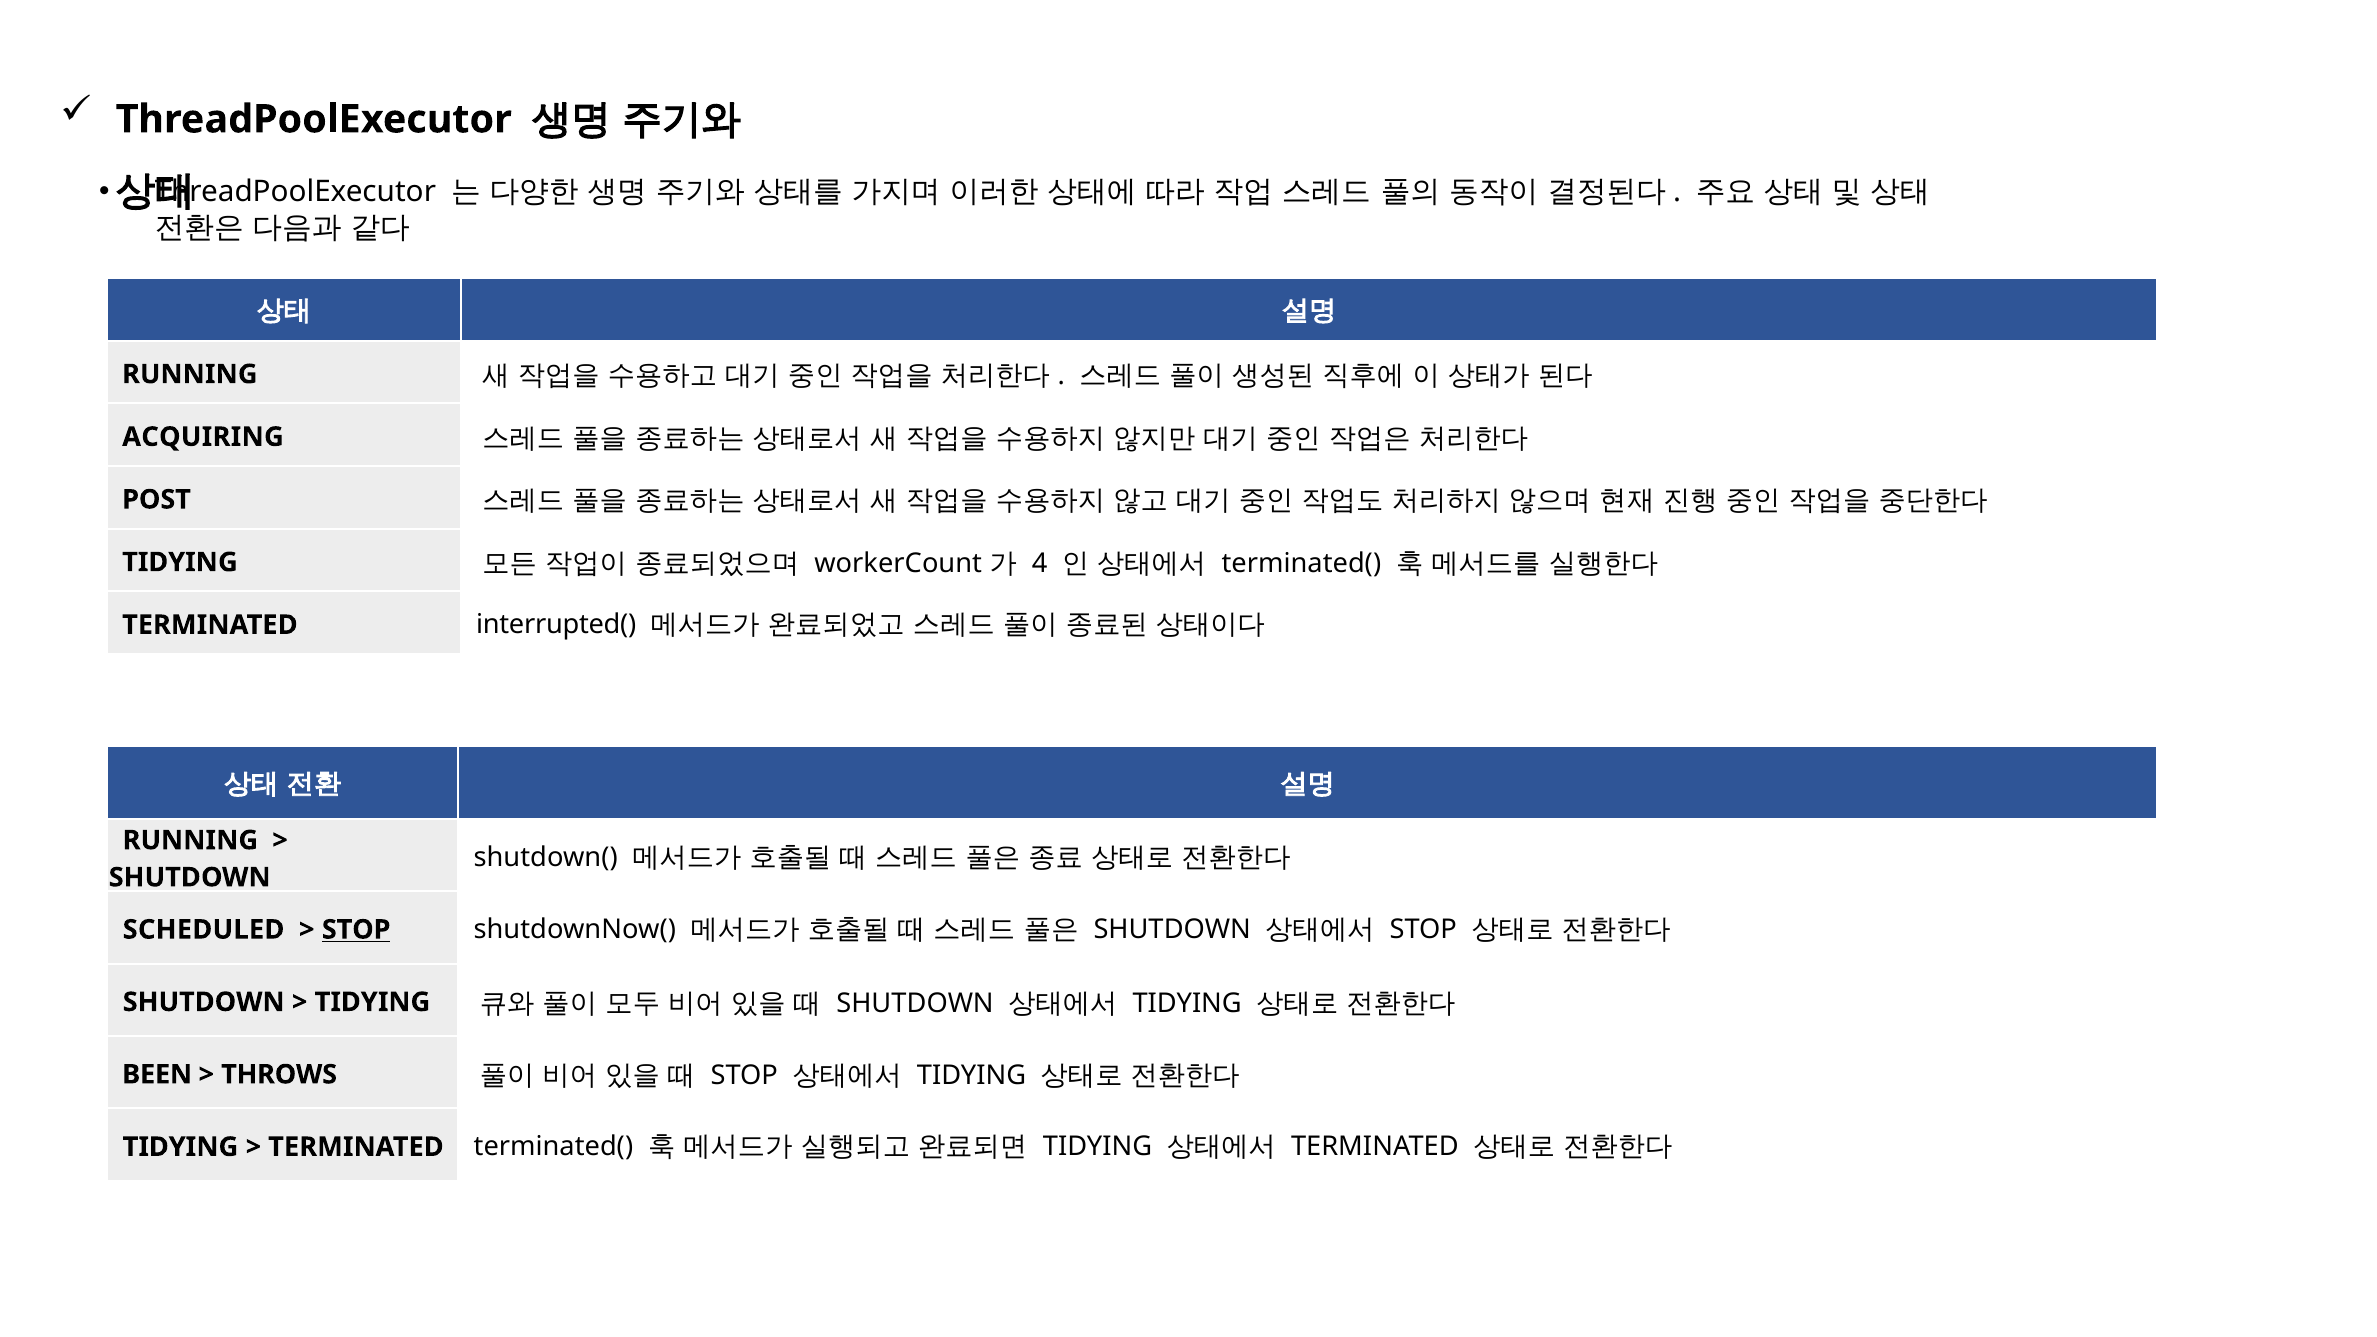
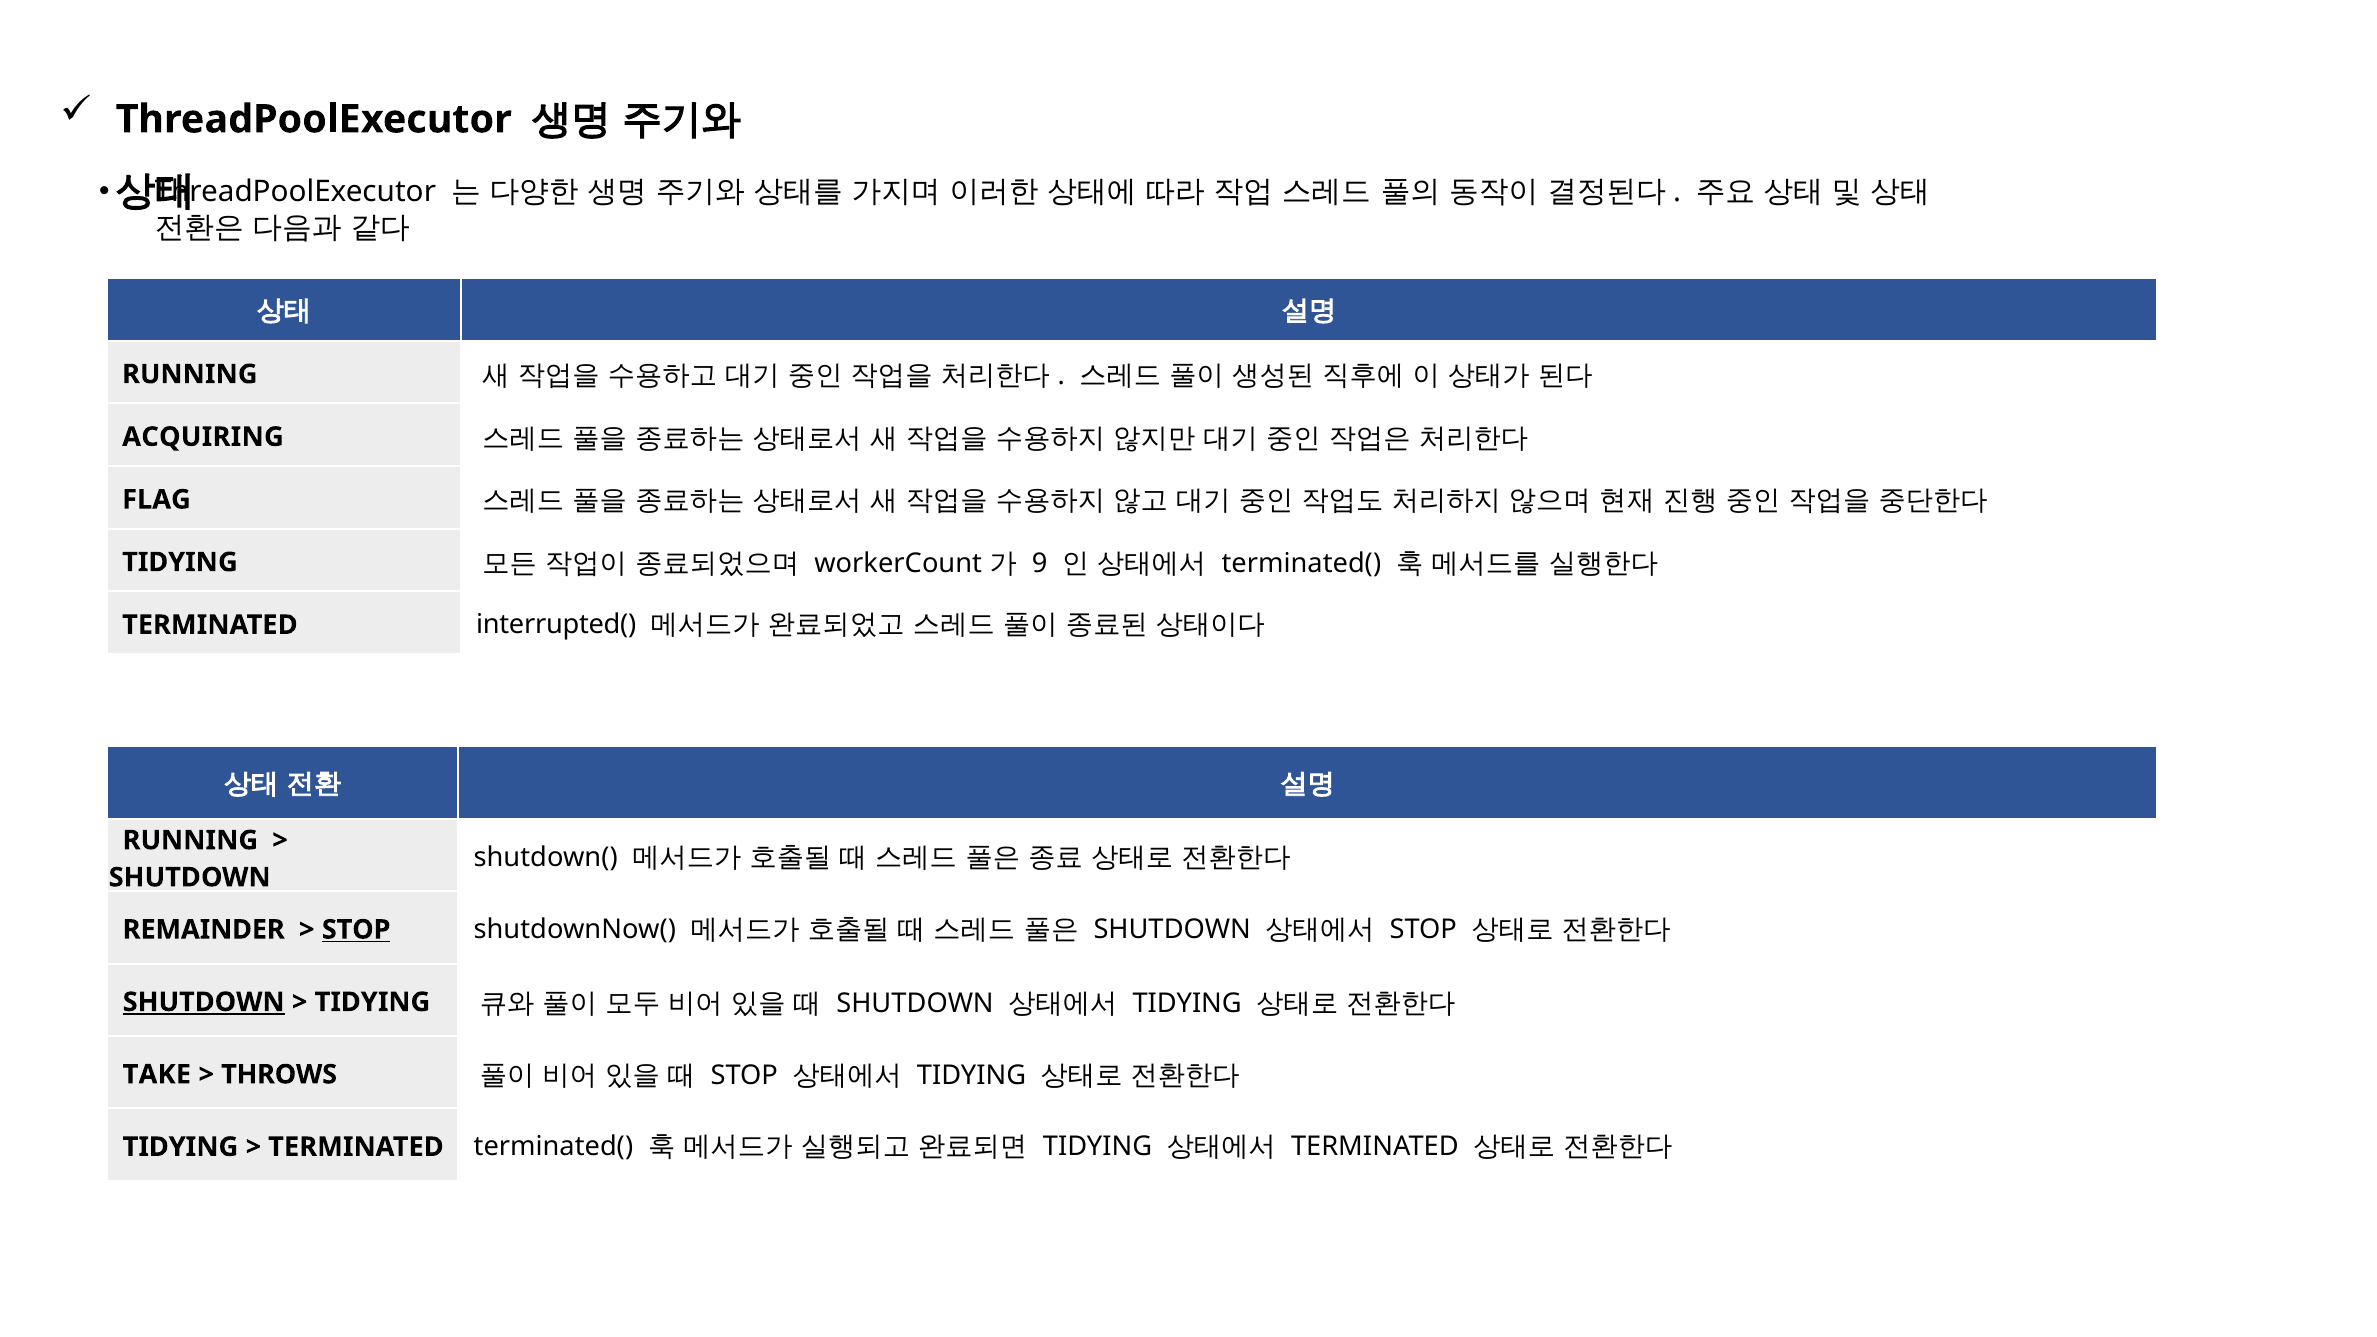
POST: POST -> FLAG (156, 500)
4: 4 -> 9 (1040, 564)
SCHEDULED: SCHEDULED -> REMAINDER (204, 930)
SHUTDOWN underline: none -> present (204, 1002)
BEEN: BEEN -> TAKE (157, 1075)
